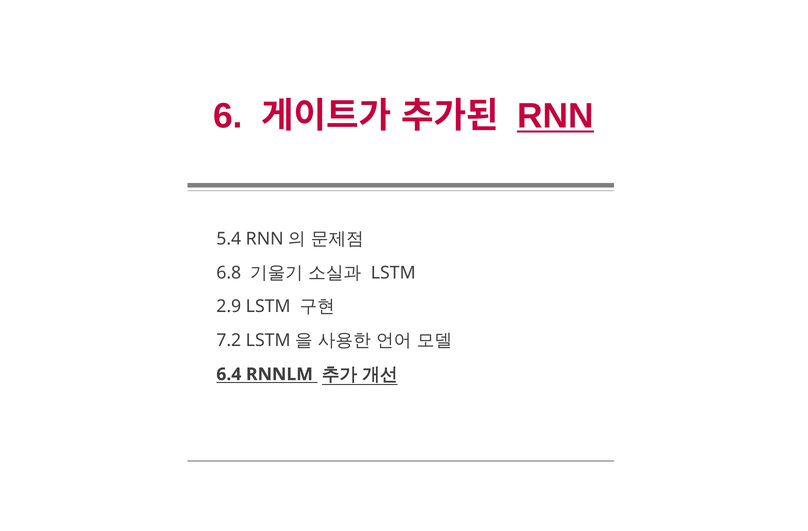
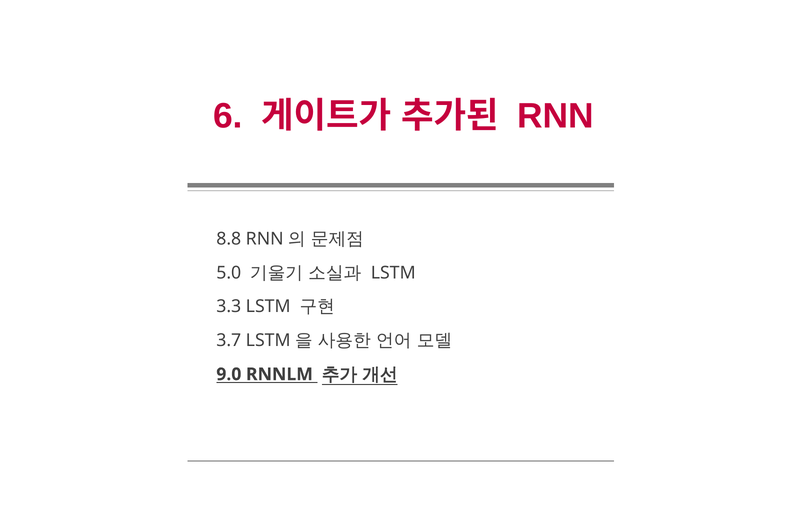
RNN underline: present -> none (555, 116)
5.4: 5.4 -> 8.8 (229, 239)
6.8: 6.8 -> 5.0 (229, 273)
2.9: 2.9 -> 3.3 (229, 306)
7.2: 7.2 -> 3.7 (229, 340)
6.4: 6.4 -> 9.0 (229, 374)
